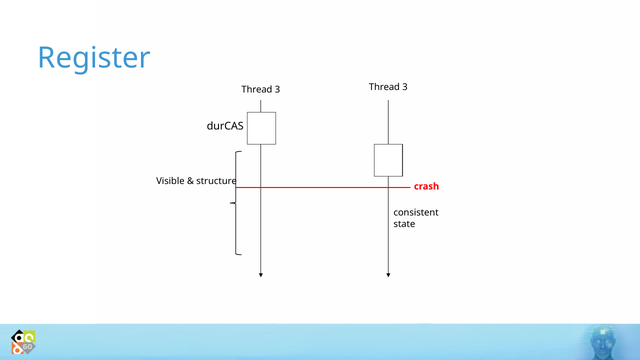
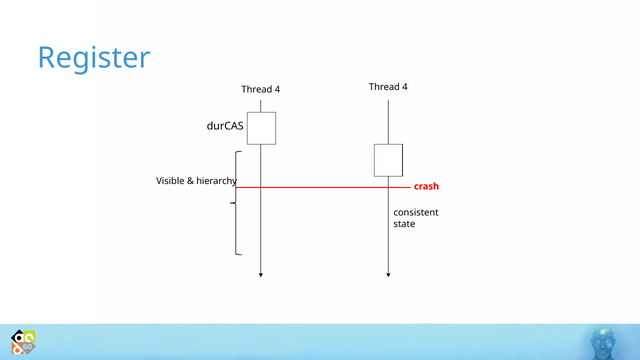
3: 3 -> 4 (277, 90)
3: 3 -> 4 (405, 87)
structure: structure -> hierarchy (217, 181)
